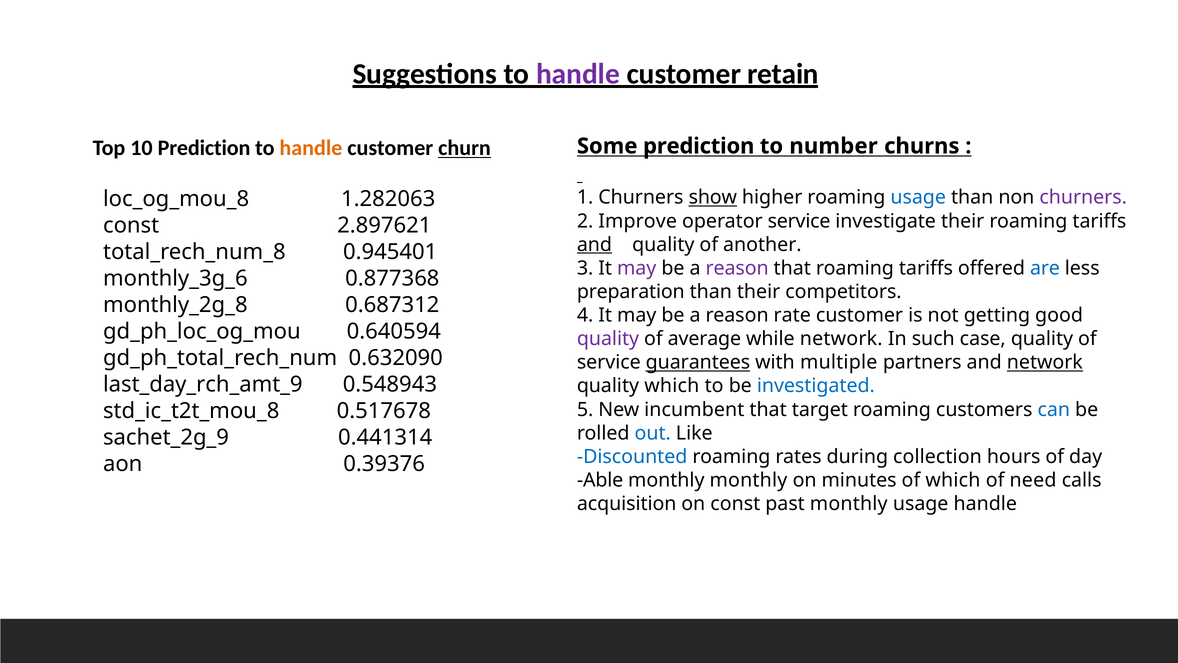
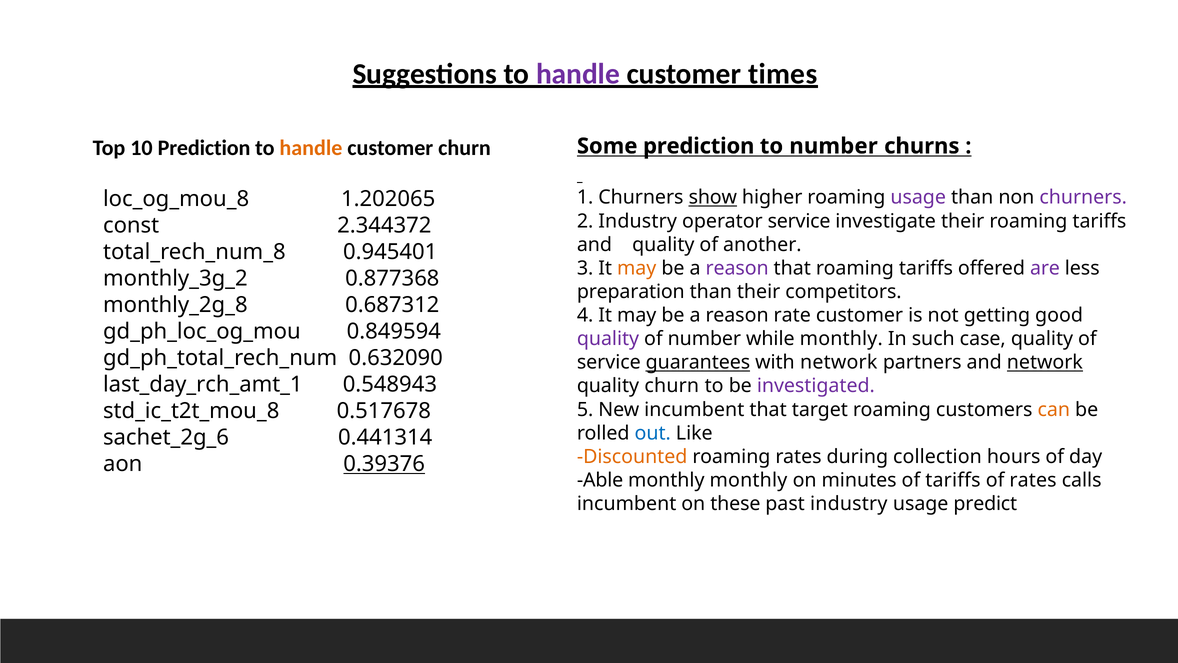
retain: retain -> times (783, 74)
churn underline: present -> none (465, 148)
usage colour: blue -> purple (918, 197)
1.282063: 1.282063 -> 1.202065 (388, 199)
2 Improve: Improve -> Industry (638, 221)
2.897621: 2.897621 -> 2.344372 (384, 225)
and underline: present -> none (594, 244)
may colour: purple -> orange (637, 268)
are colour: blue -> purple (1045, 268)
monthly_3g_6: monthly_3g_6 -> monthly_3g_2 (175, 278)
0.640594: 0.640594 -> 0.849594 (394, 331)
of average: average -> number (704, 339)
while network: network -> monthly (841, 339)
with multiple: multiple -> network (839, 362)
last_day_rch_amt_9: last_day_rch_amt_9 -> last_day_rch_amt_1 (203, 384)
quality which: which -> churn (672, 386)
investigated colour: blue -> purple (816, 386)
can colour: blue -> orange (1054, 409)
sachet_2g_9: sachet_2g_9 -> sachet_2g_6 (166, 437)
Discounted colour: blue -> orange (632, 456)
0.39376 underline: none -> present (384, 464)
of which: which -> tariffs (953, 480)
of need: need -> rates (1033, 480)
acquisition: acquisition -> incumbent (627, 504)
on const: const -> these (735, 504)
past monthly: monthly -> industry (849, 504)
usage handle: handle -> predict (985, 504)
